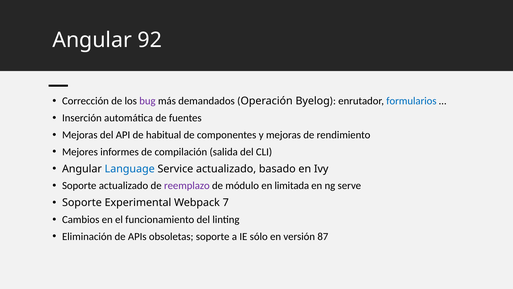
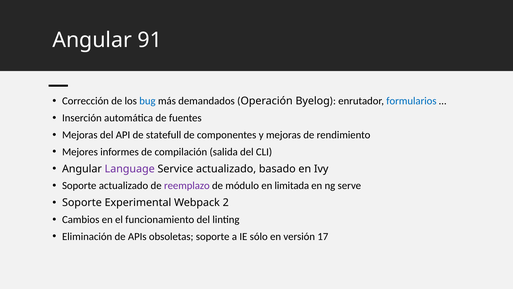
92: 92 -> 91 (150, 40)
bug colour: purple -> blue (147, 101)
habitual: habitual -> statefull (164, 135)
Language colour: blue -> purple (130, 169)
7: 7 -> 2 (226, 202)
87: 87 -> 17 (323, 236)
